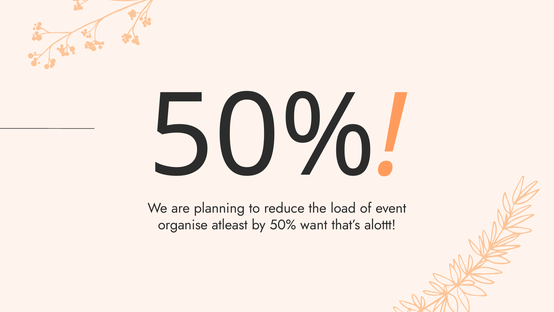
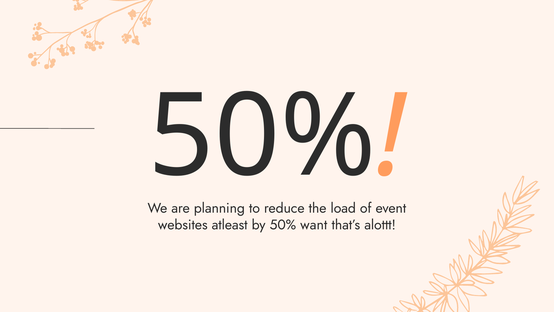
organise: organise -> websites (183, 225)
